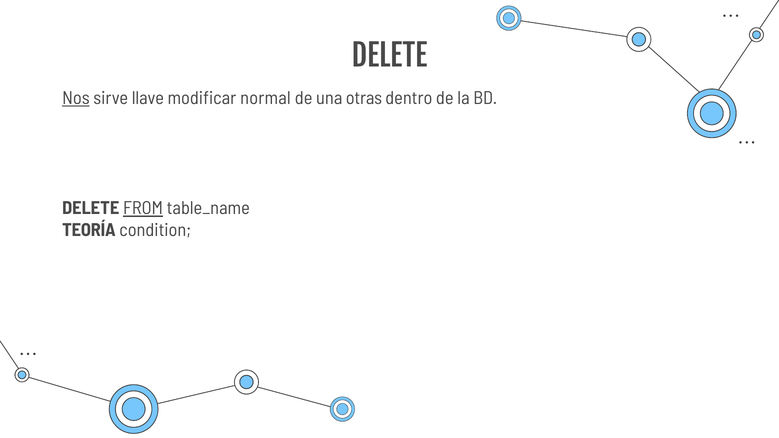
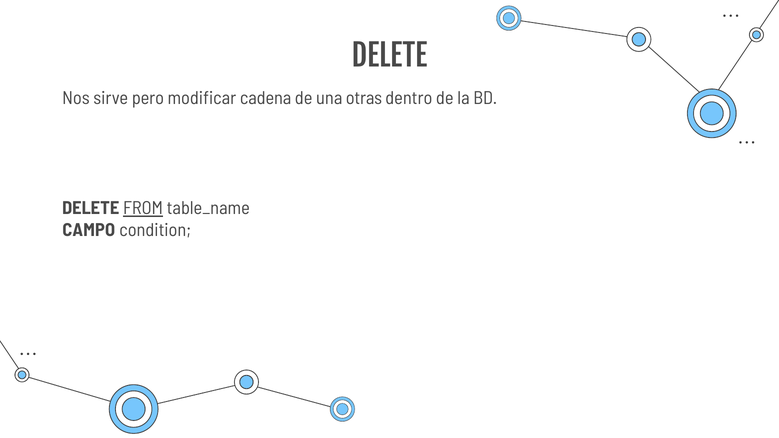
Nos underline: present -> none (76, 98)
llave: llave -> pero (148, 98)
normal: normal -> cadena (266, 98)
TEORÍA: TEORÍA -> CAMPO (89, 231)
